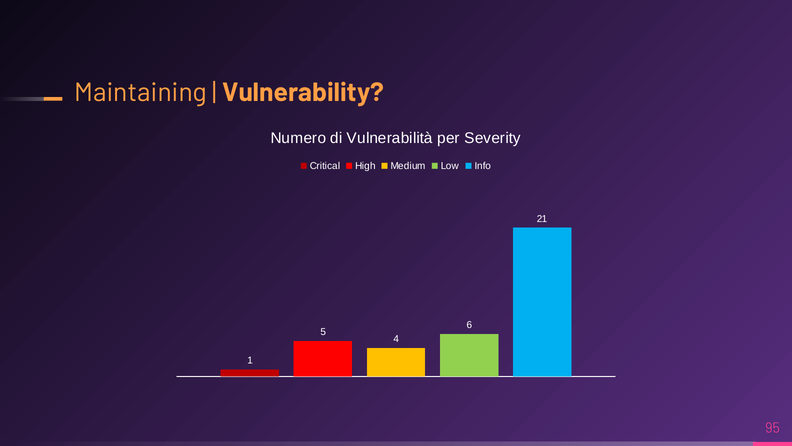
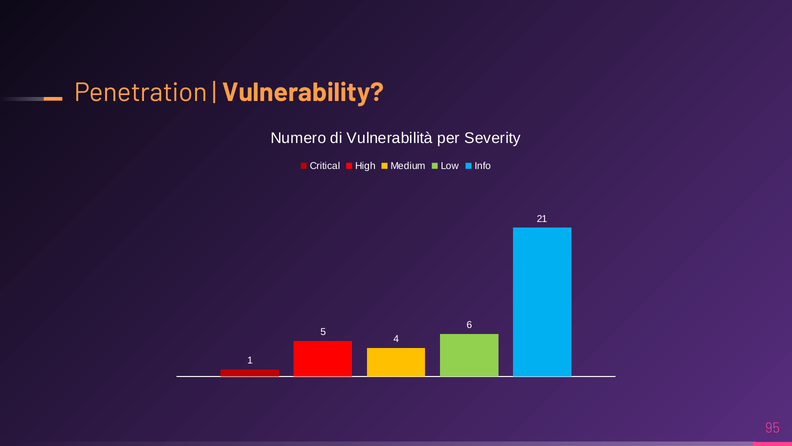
Maintaining: Maintaining -> Penetration (141, 92)
